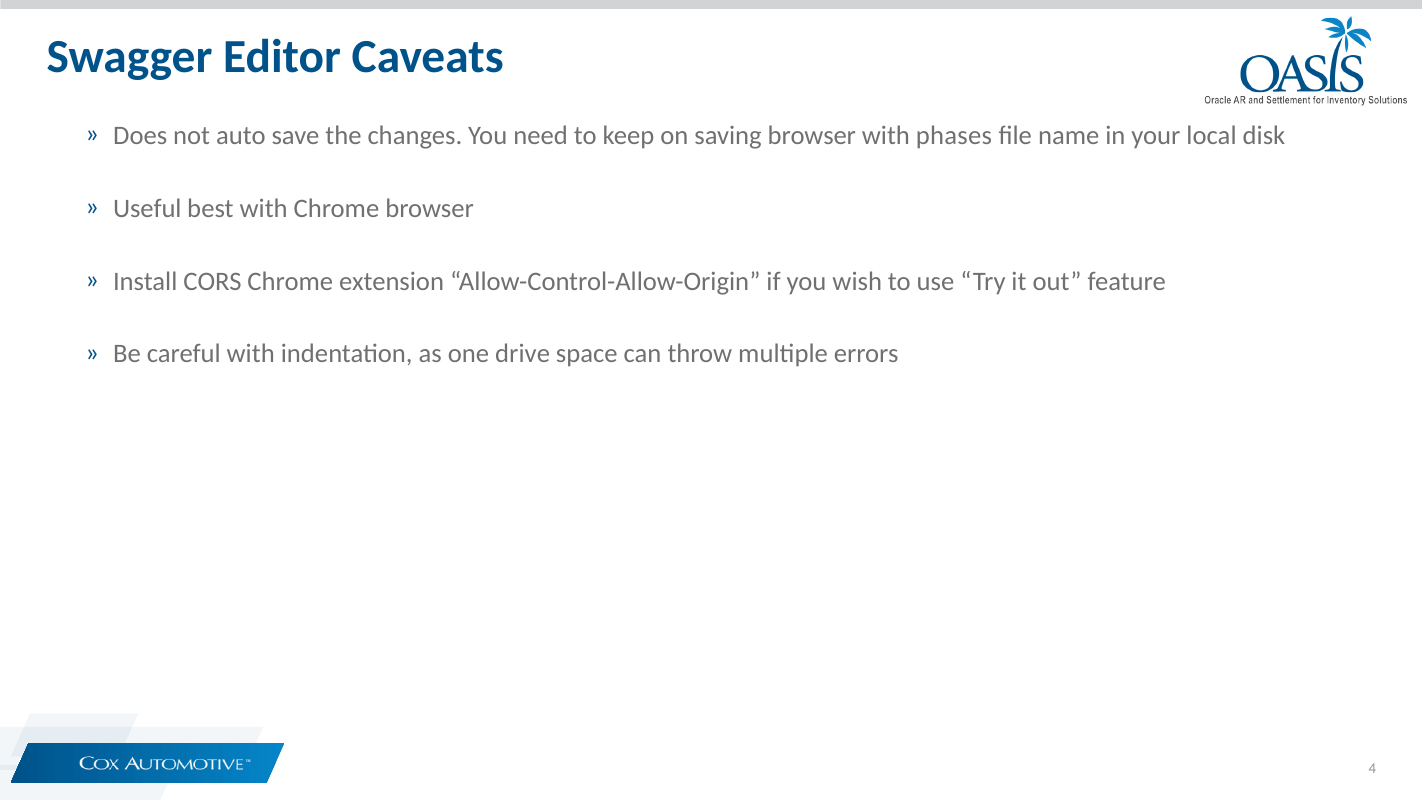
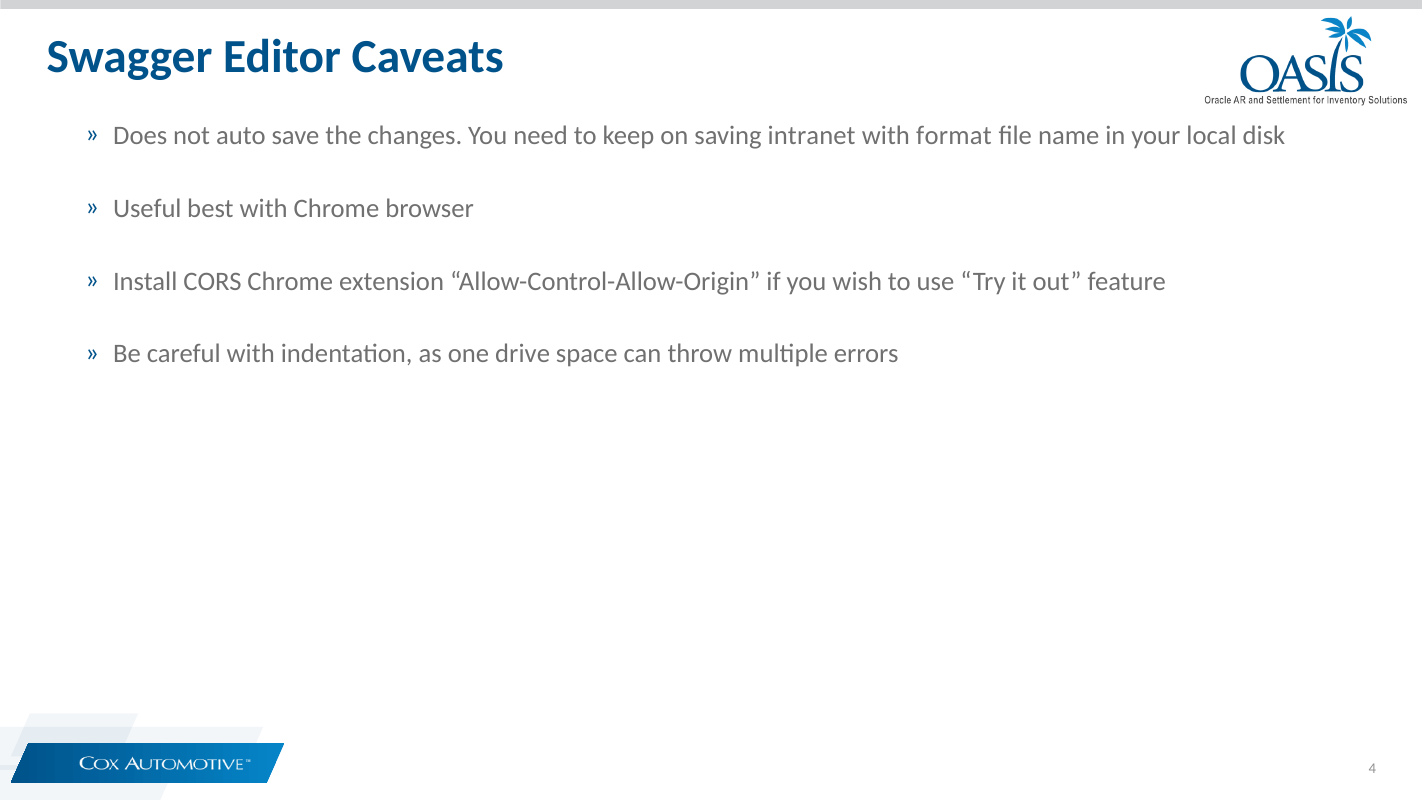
saving browser: browser -> intranet (812, 135)
phases: phases -> format (954, 135)
